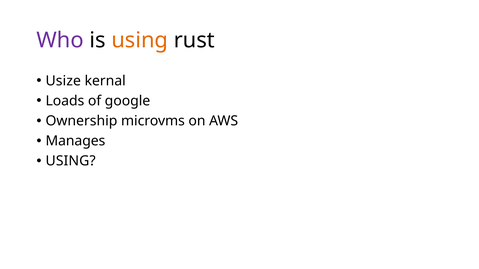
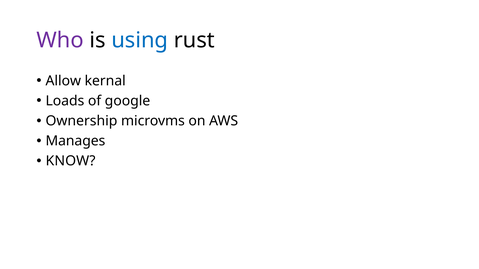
using colour: orange -> blue (140, 40)
Usize: Usize -> Allow (63, 81)
USING: USING -> KNOW (71, 161)
